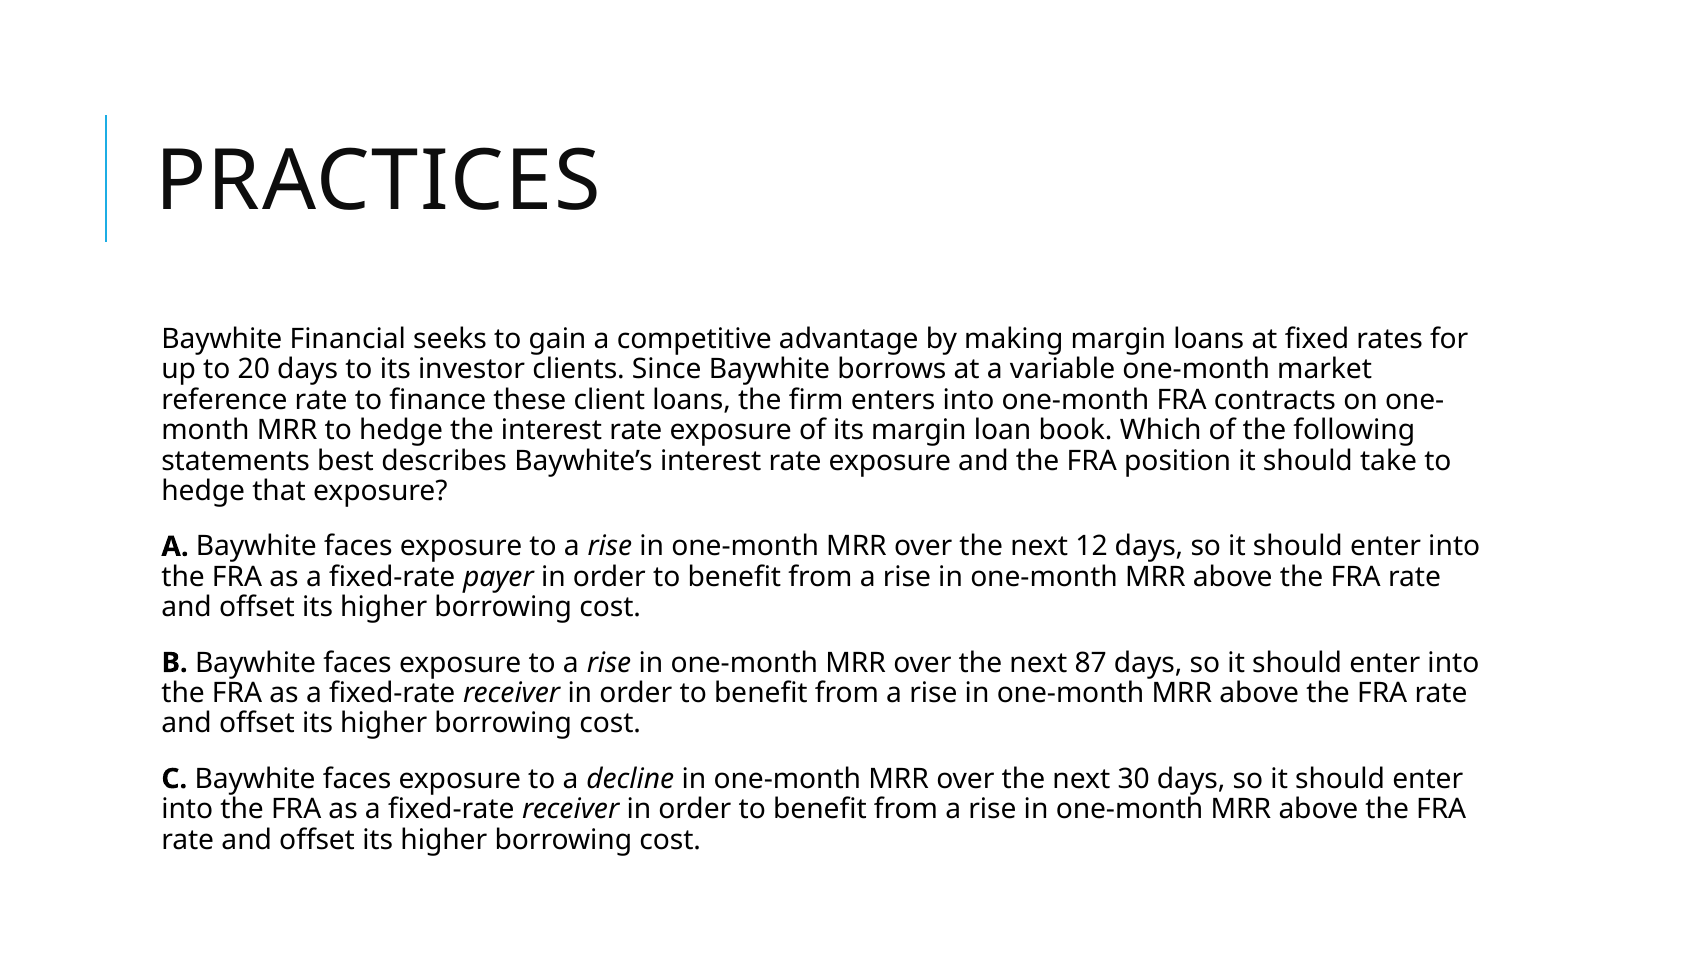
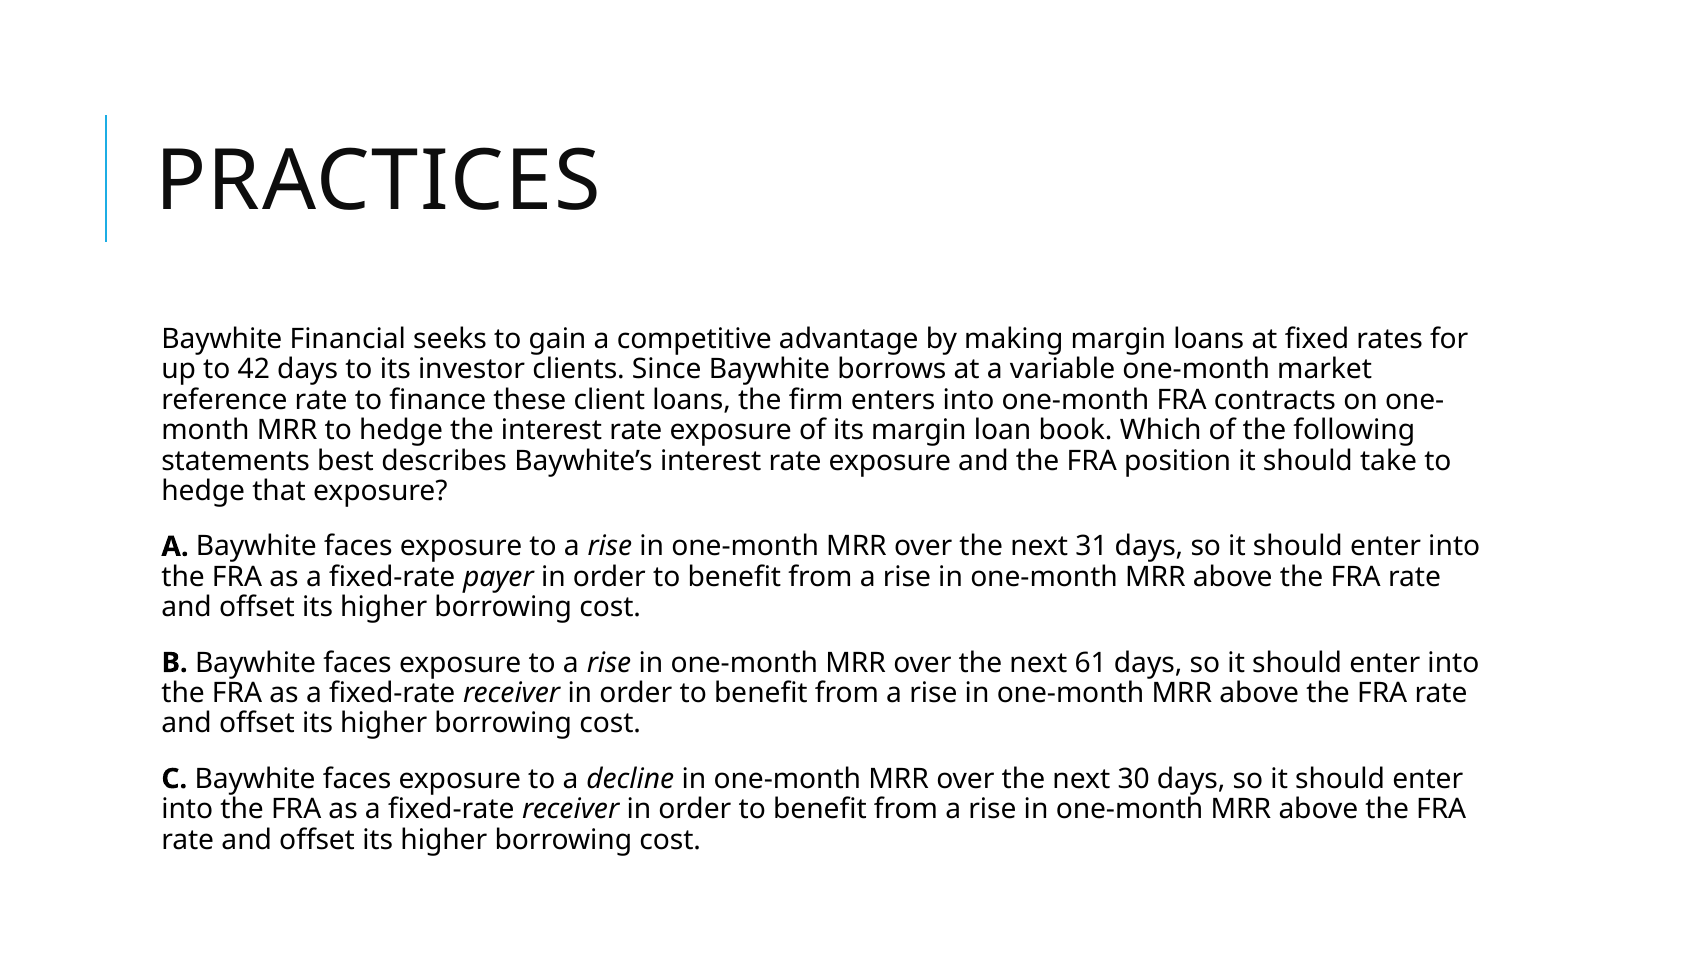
20: 20 -> 42 (254, 369)
12: 12 -> 31 (1092, 547)
87: 87 -> 61 (1091, 663)
